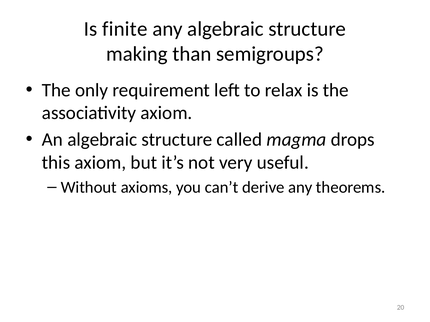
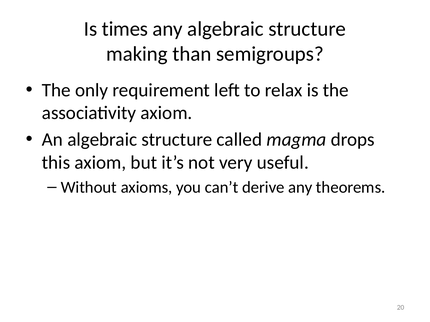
finite: finite -> times (125, 29)
